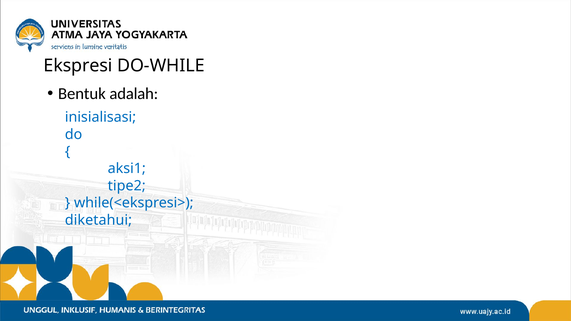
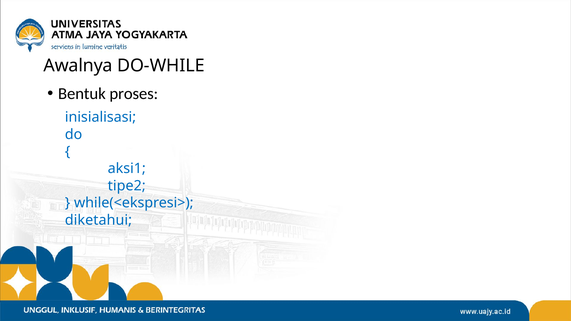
Ekspresi: Ekspresi -> Awalnya (78, 66)
adalah: adalah -> proses (134, 94)
